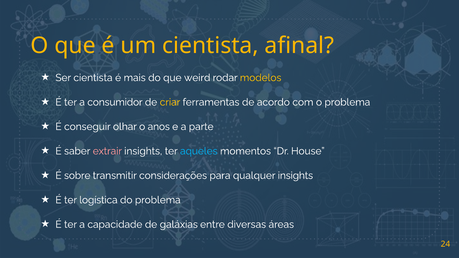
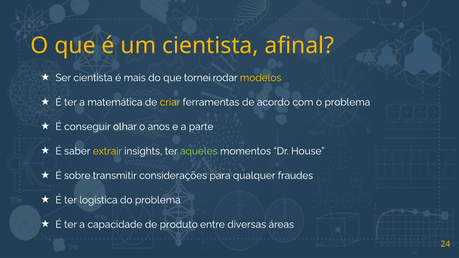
weird: weird -> tornei (197, 78)
consumidor: consumidor -> matemática (115, 102)
extrair colour: pink -> yellow (107, 151)
aqueles colour: light blue -> light green (199, 151)
qualquer insights: insights -> fraudes (295, 176)
galáxias: galáxias -> produto (179, 225)
